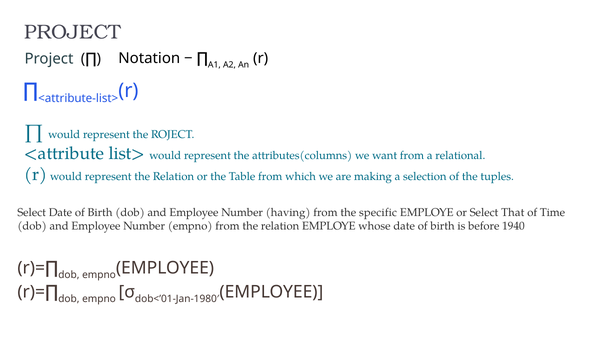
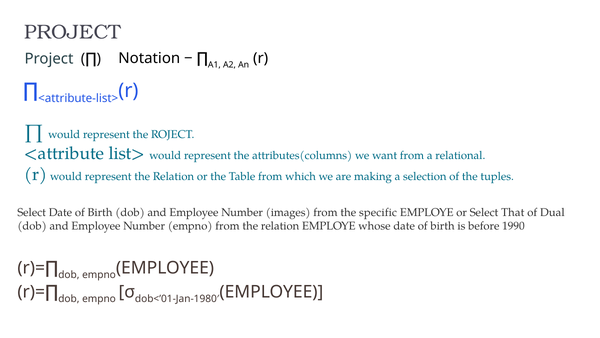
having: having -> images (288, 212)
Time: Time -> Dual (552, 212)
1940: 1940 -> 1990 (513, 226)
